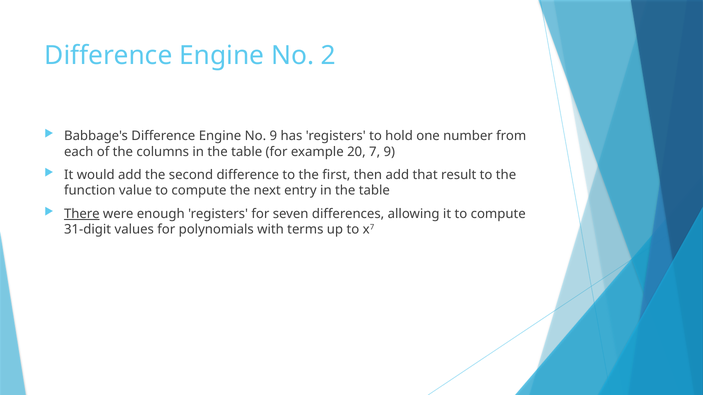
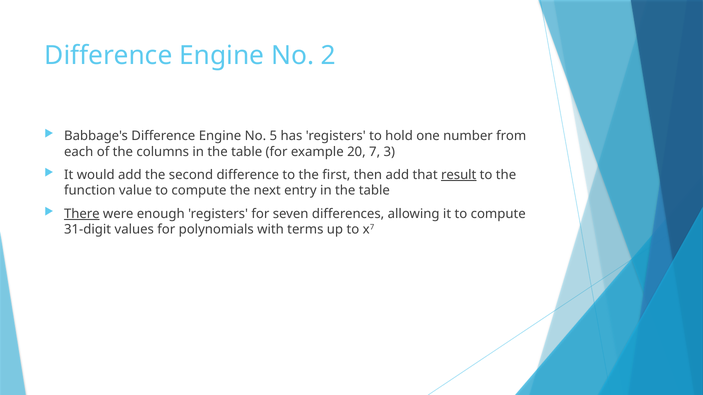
No 9: 9 -> 5 (273, 136)
7 9: 9 -> 3 (389, 152)
result underline: none -> present (459, 175)
